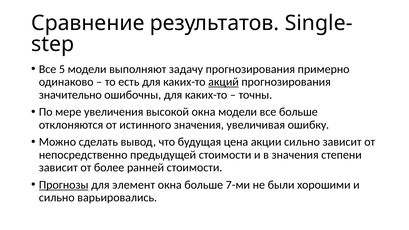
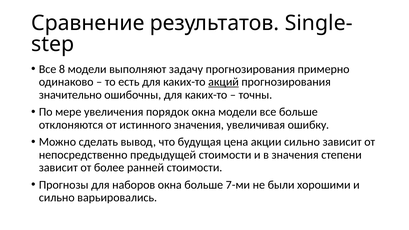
5: 5 -> 8 (62, 69)
высокой: высокой -> порядок (167, 112)
Прогнозы underline: present -> none (64, 185)
элемент: элемент -> наборов (134, 185)
